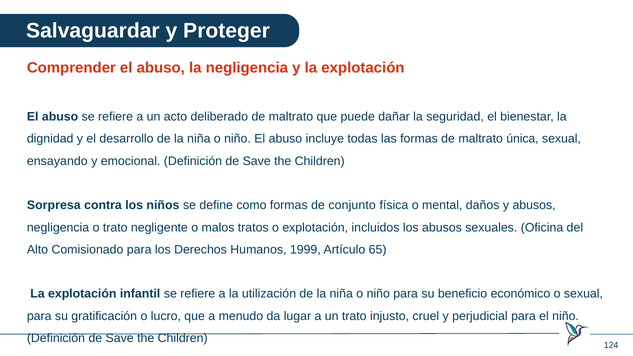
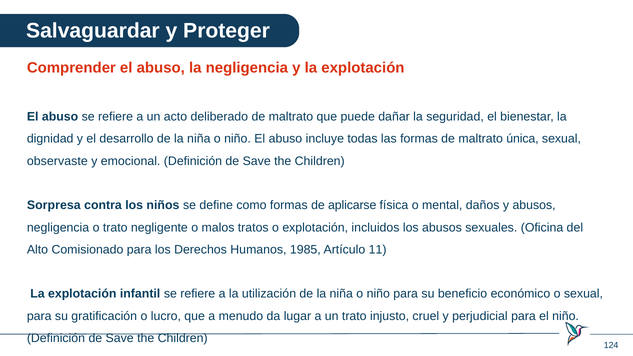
ensayando: ensayando -> observaste (57, 161)
conjunto: conjunto -> aplicarse (352, 205)
1999: 1999 -> 1985 (305, 250)
65: 65 -> 11 (378, 250)
